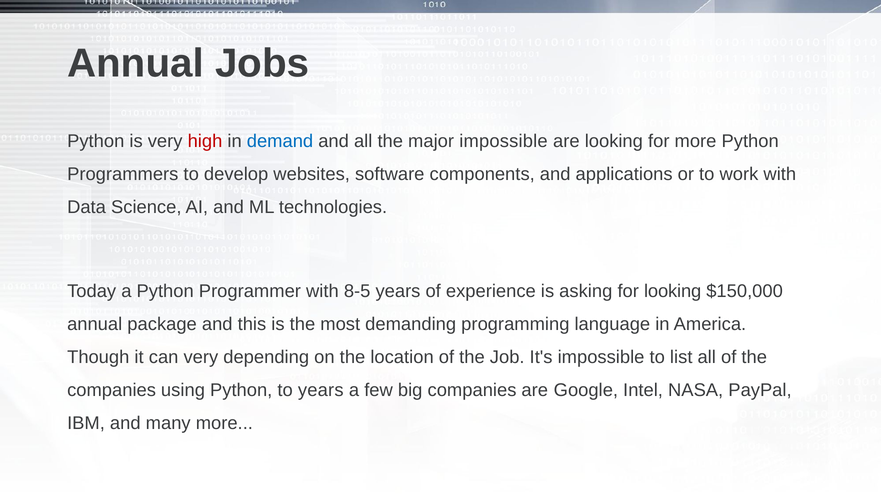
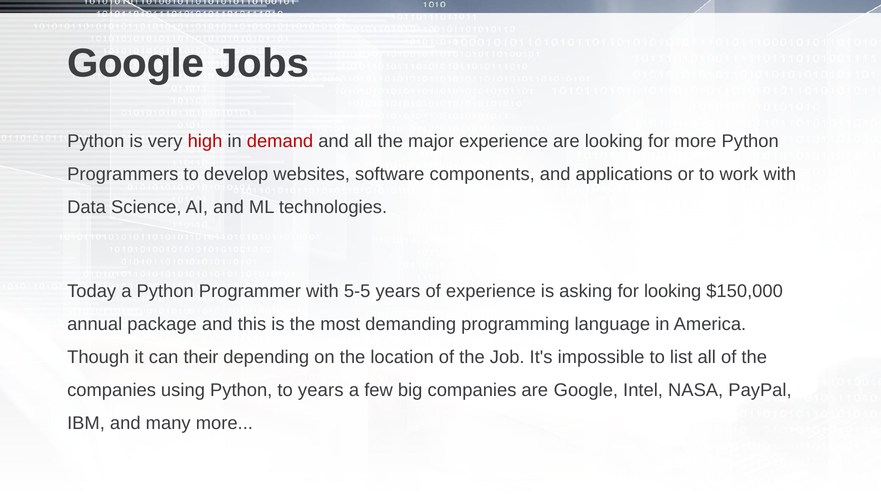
Annual: Annual -> Google (136, 64)
demand colour: blue -> red (280, 141)
major impossible: impossible -> experience (504, 141)
8-5: 8-5 -> 5-5 (357, 292)
can very: very -> their (201, 358)
